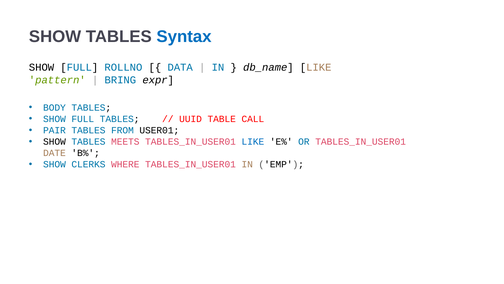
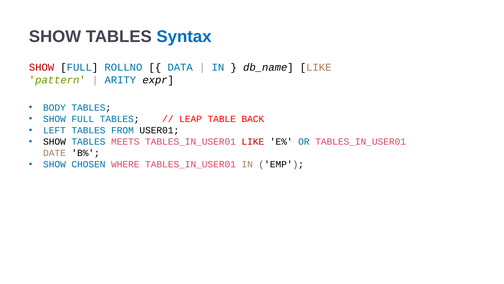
SHOW colour: black -> red (42, 67)
BRING: BRING -> ARITY (120, 80)
UUID: UUID -> LEAP (191, 119)
CALL: CALL -> BACK (253, 119)
PAIR: PAIR -> LEFT (54, 130)
LIKE colour: blue -> red (253, 142)
CLERKS: CLERKS -> CHOSEN (88, 164)
